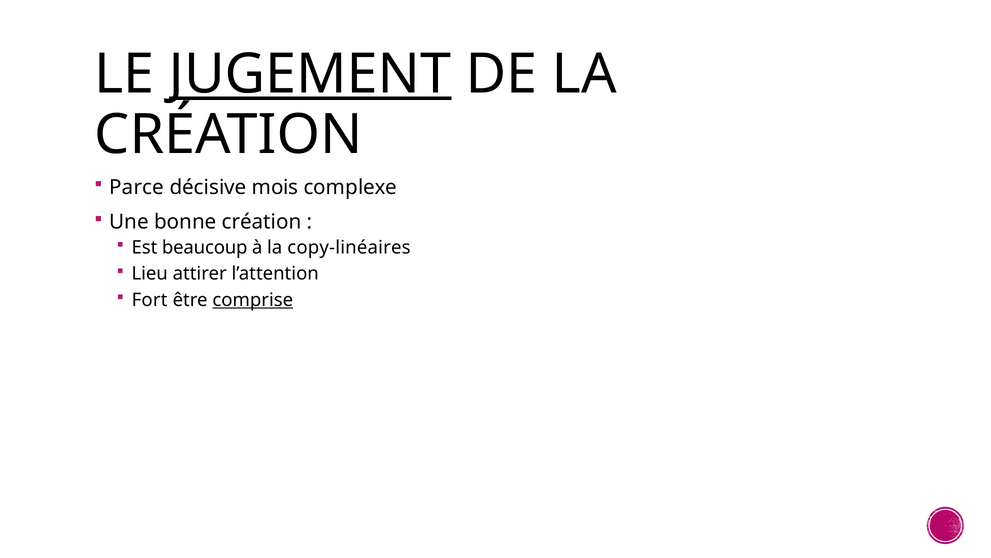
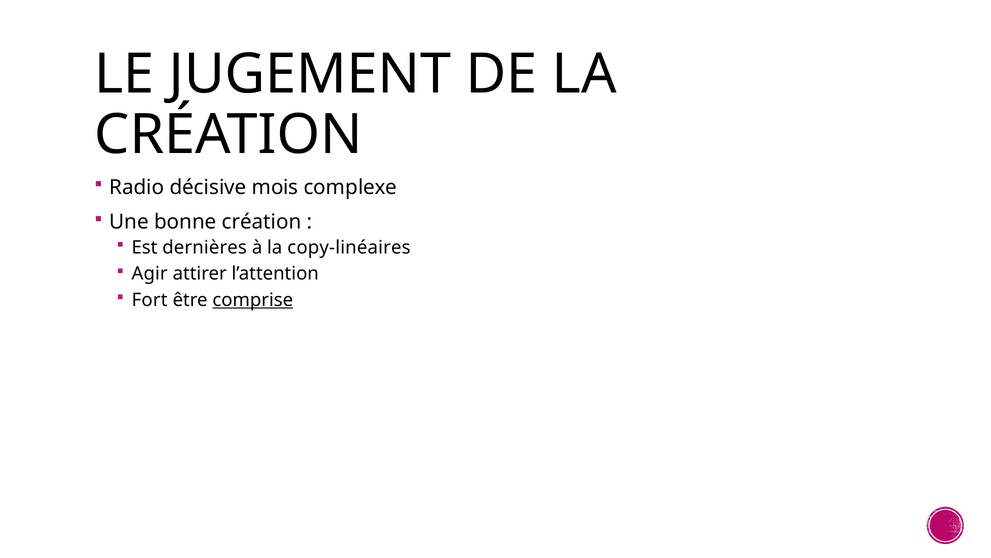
JUGEMENT underline: present -> none (310, 74)
Parce: Parce -> Radio (137, 187)
beaucoup: beaucoup -> dernières (205, 247)
Lieu: Lieu -> Agir (150, 273)
